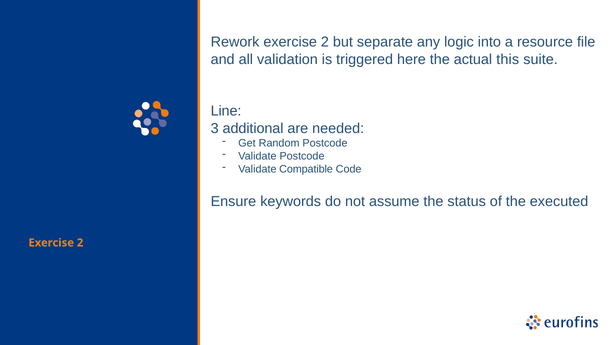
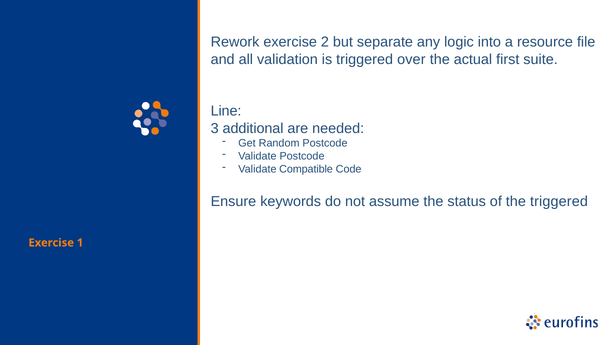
here: here -> over (411, 59)
this: this -> first (508, 59)
the executed: executed -> triggered (559, 202)
2: 2 -> 1 (80, 243)
